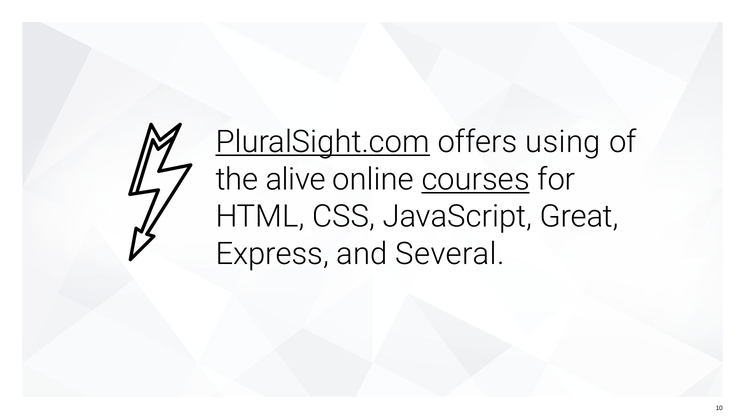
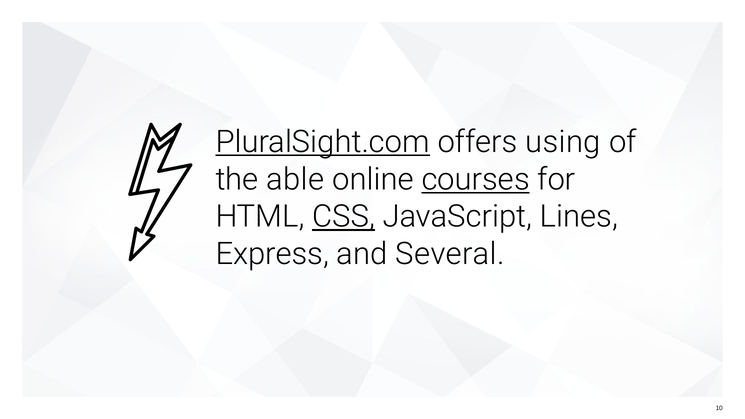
alive: alive -> able (295, 179)
CSS underline: none -> present (344, 217)
Great: Great -> Lines (579, 217)
